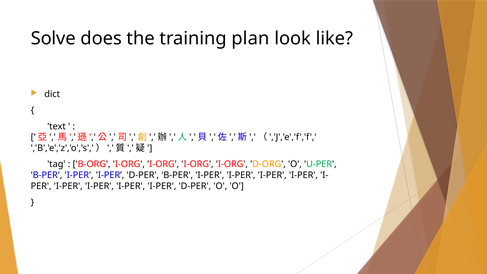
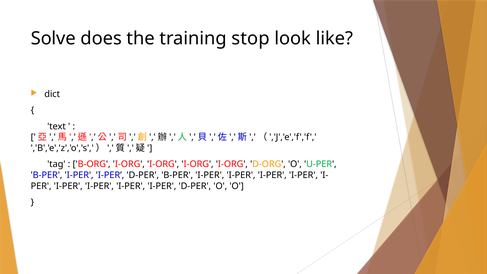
plan: plan -> stop (251, 38)
